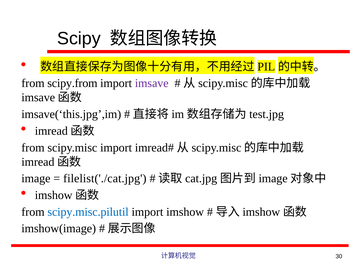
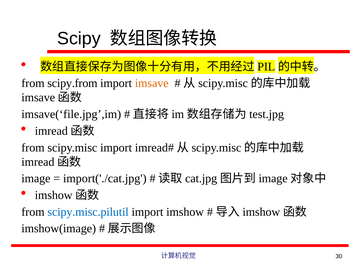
imsave colour: purple -> orange (152, 83)
imsave(‘this.jpg’,im: imsave(‘this.jpg’,im -> imsave(‘file.jpg’,im (71, 114)
filelist('./cat.jpg: filelist('./cat.jpg -> import('./cat.jpg (105, 178)
